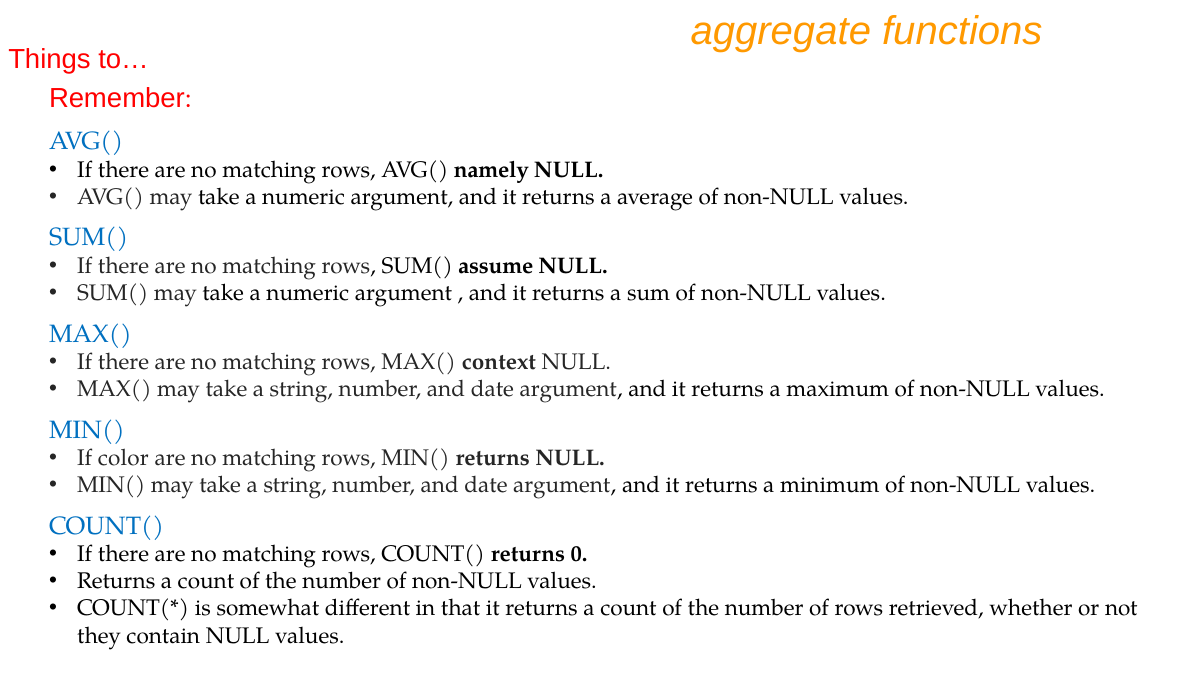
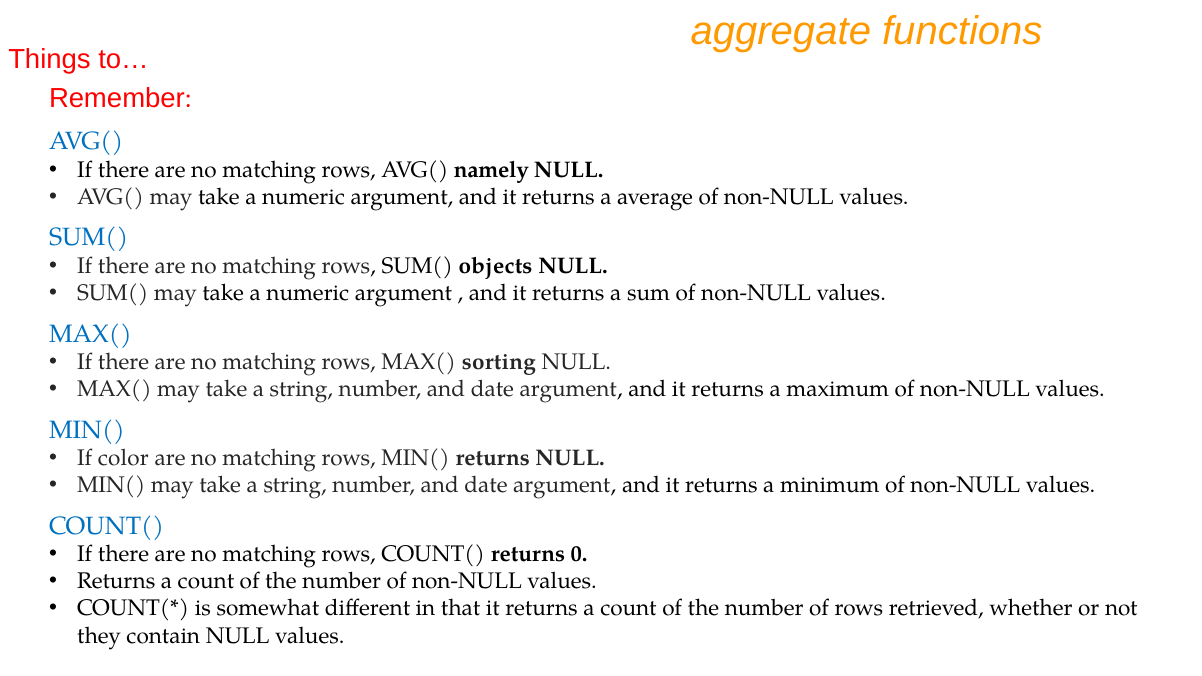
assume: assume -> objects (496, 266)
context: context -> sorting (499, 362)
